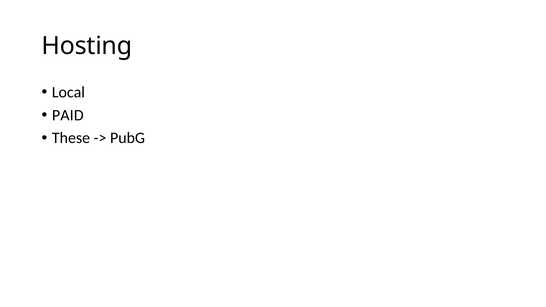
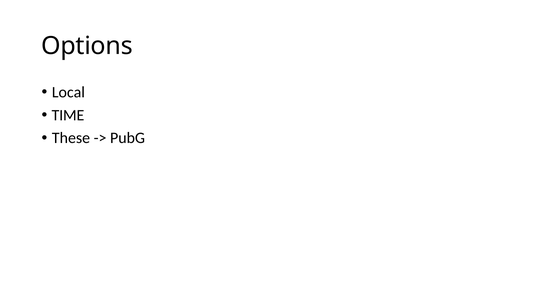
Hosting: Hosting -> Options (87, 46)
PAID: PAID -> TIME (68, 115)
